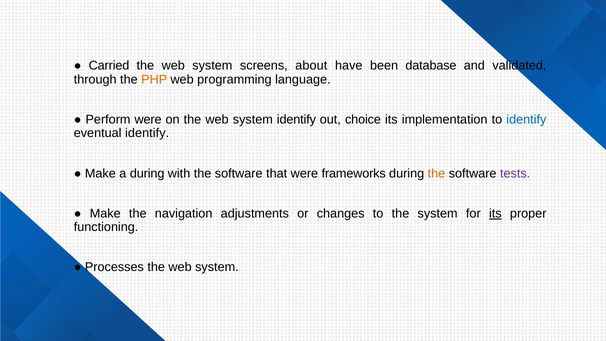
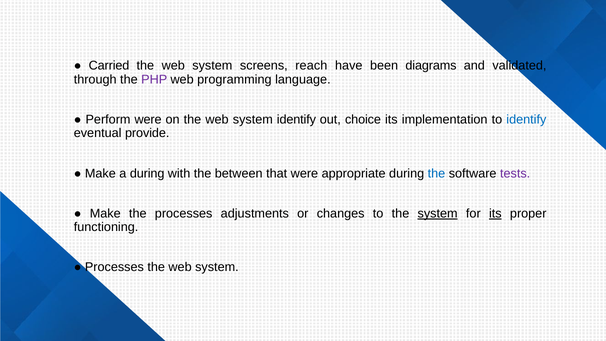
about: about -> reach (311, 66)
database: database -> diagrams (431, 66)
PHP colour: orange -> purple (154, 79)
eventual identify: identify -> provide (147, 133)
with the software: software -> between (239, 173)
frameworks: frameworks -> appropriate (354, 173)
the colour: orange -> blue (436, 173)
the navigation: navigation -> processes (184, 213)
system underline: none -> present (438, 213)
